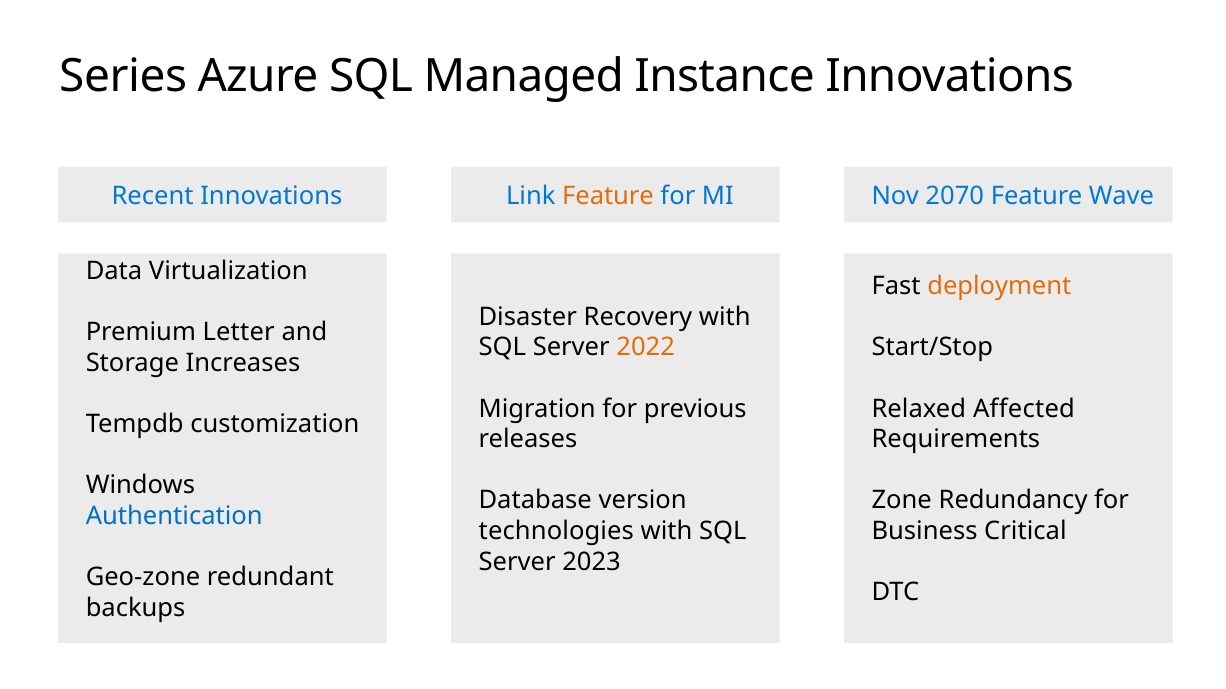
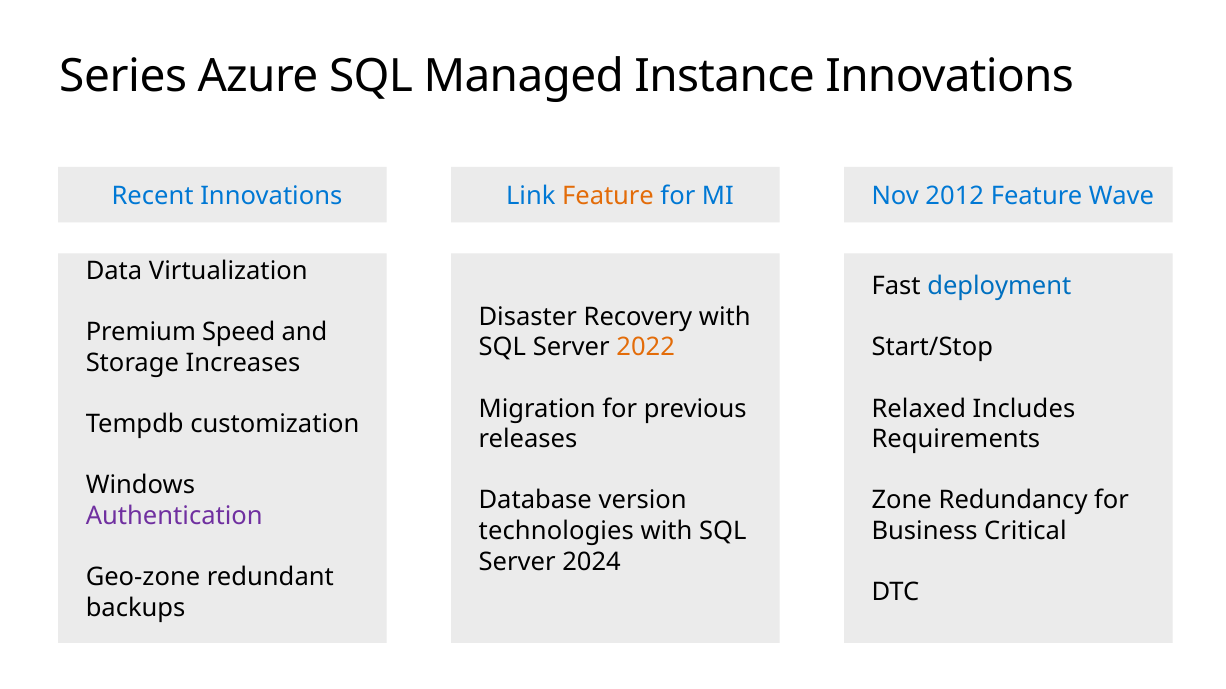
2070: 2070 -> 2012 (955, 197)
deployment colour: orange -> blue (999, 286)
Letter: Letter -> Speed (239, 332)
Affected: Affected -> Includes (1024, 409)
Authentication colour: blue -> purple (174, 516)
2023: 2023 -> 2024 (592, 562)
